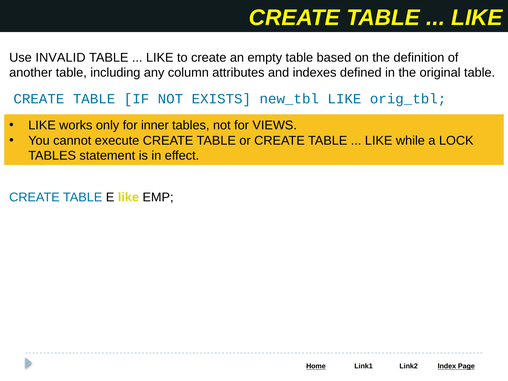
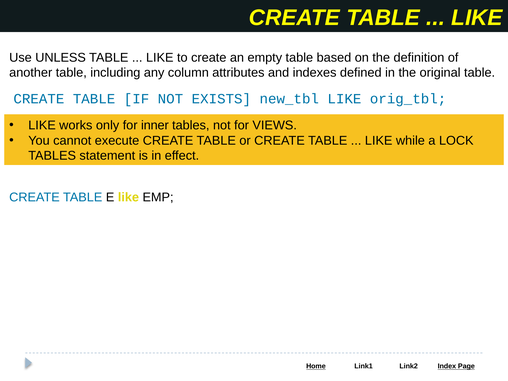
INVALID: INVALID -> UNLESS (61, 58)
